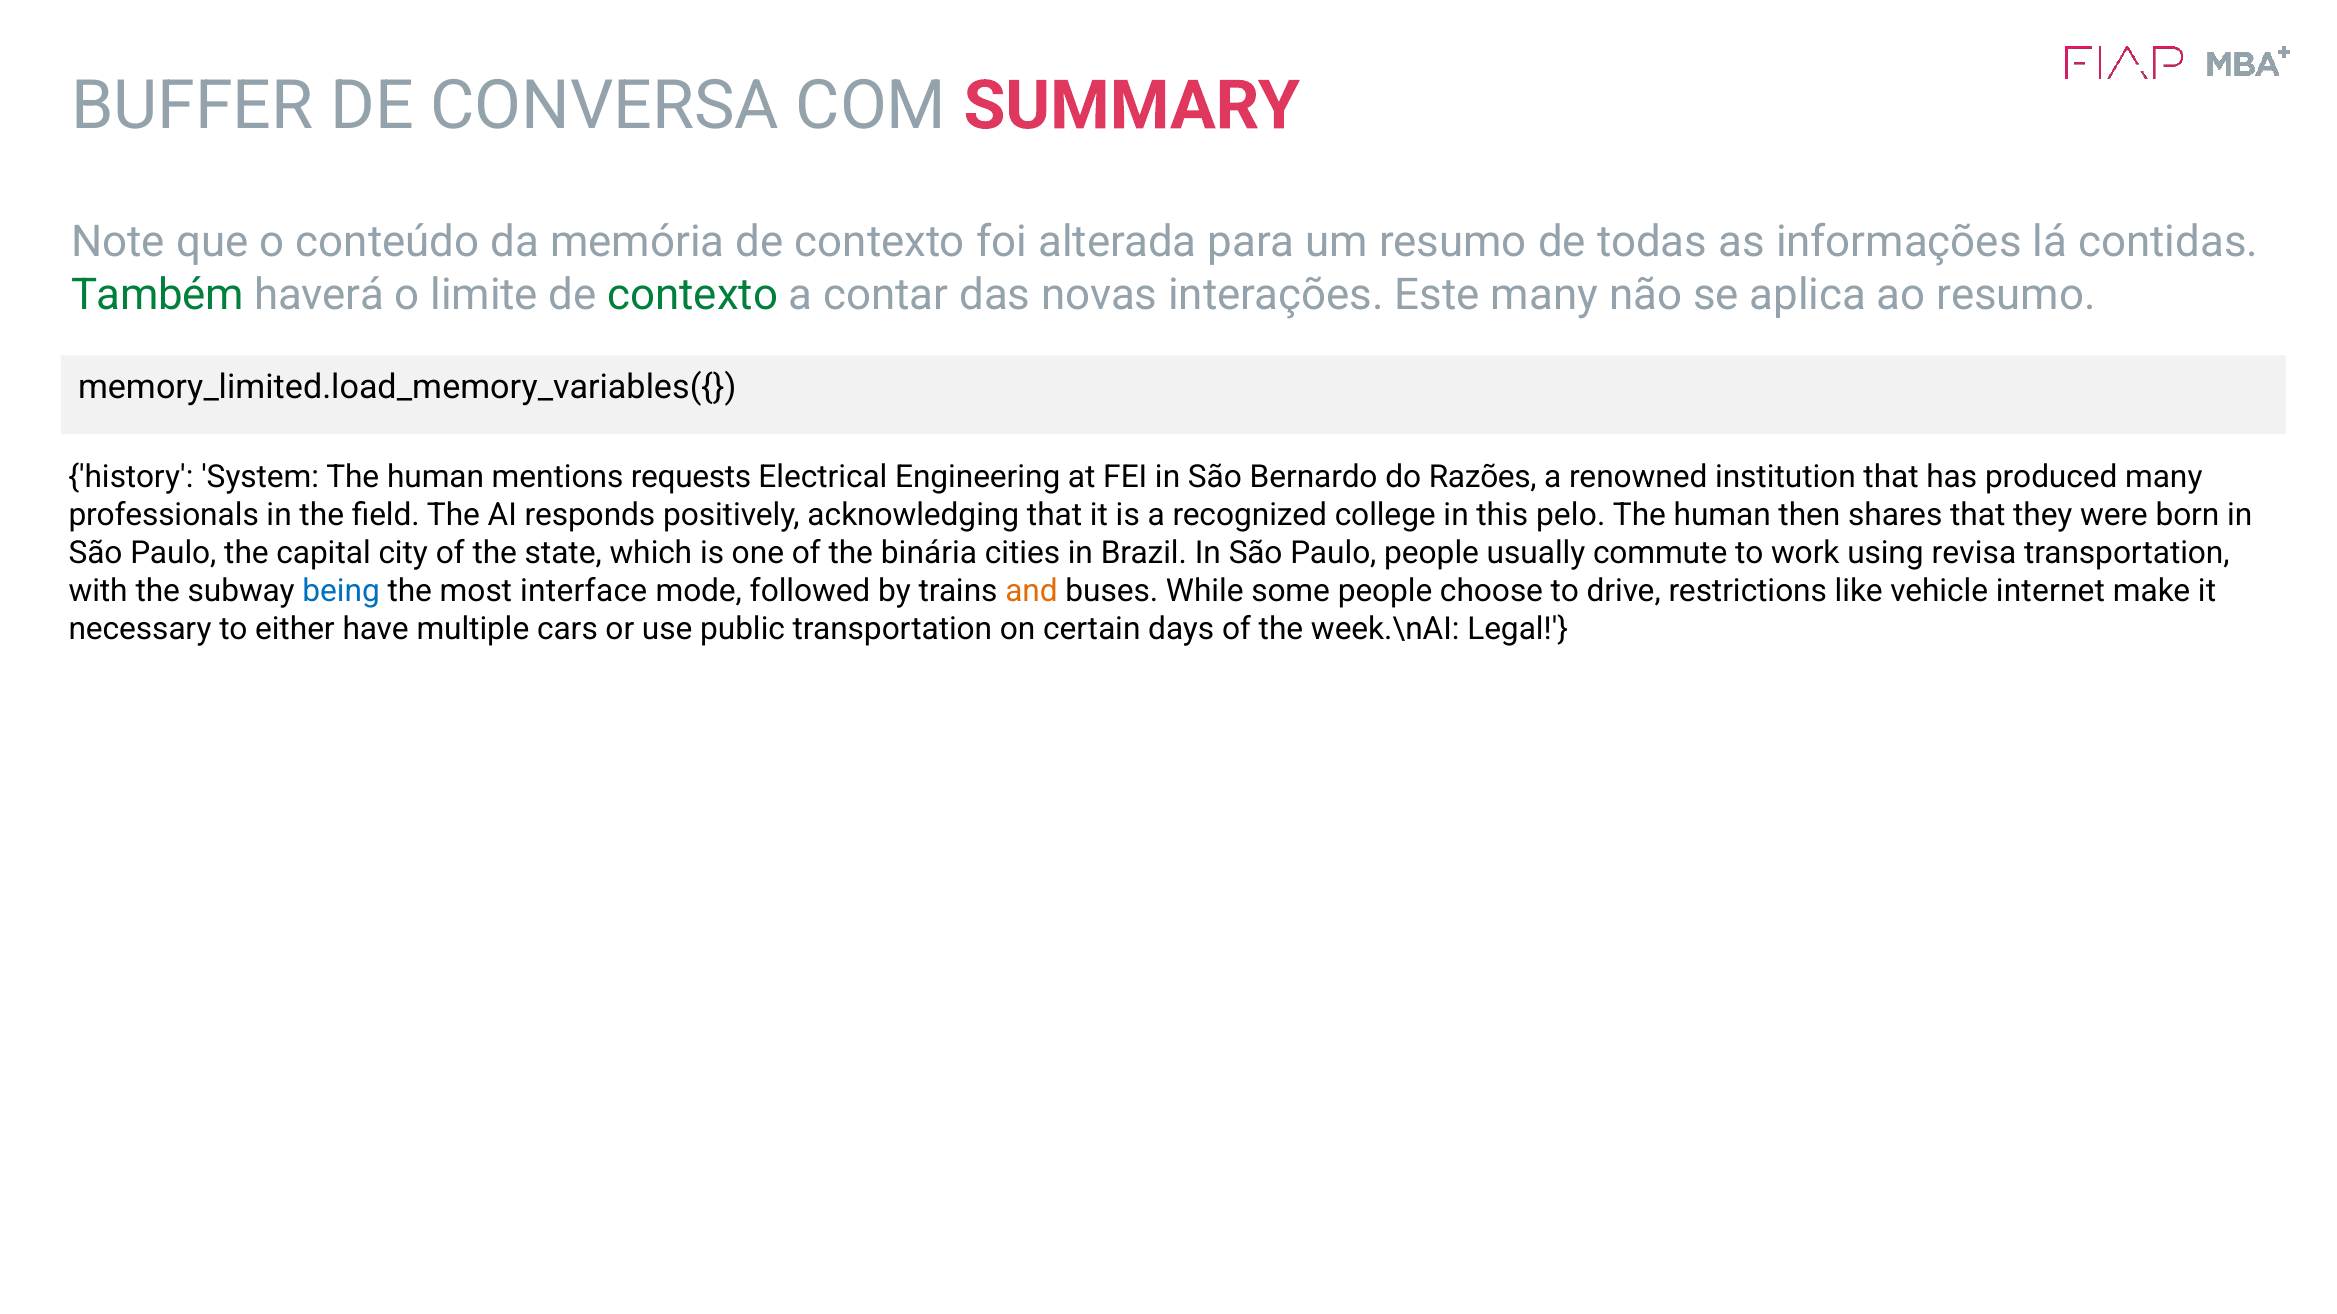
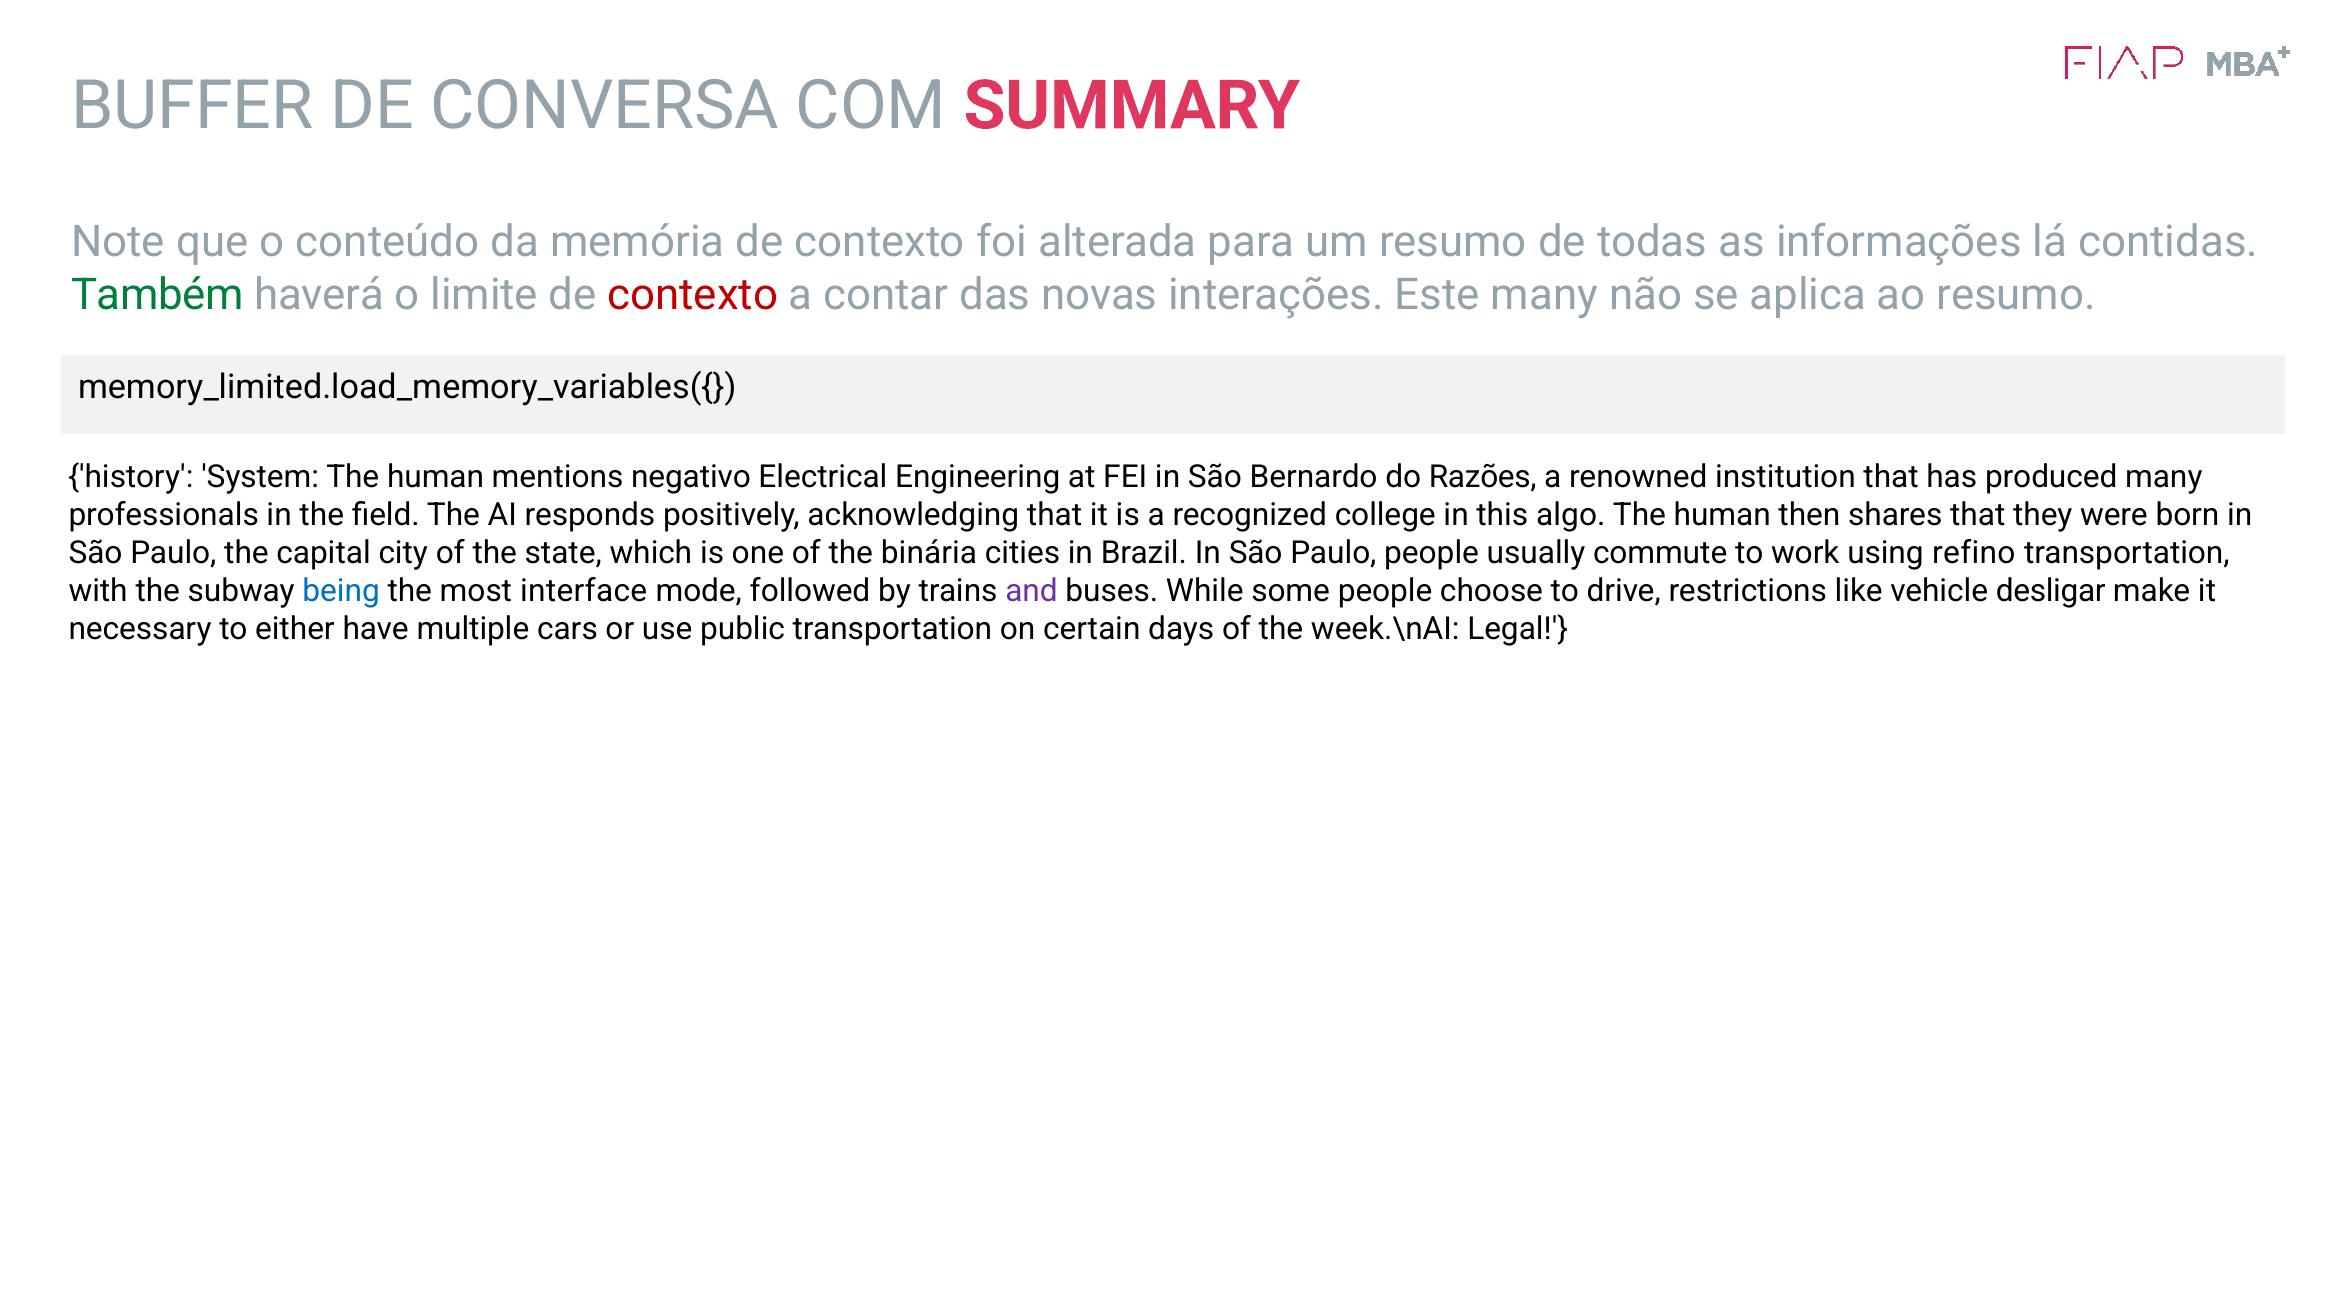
contexto colour: green -> red (693, 295)
requests: requests -> negativo (691, 478)
pelo: pelo -> algo (1571, 516)
revisa: revisa -> refino (1974, 554)
and colour: orange -> purple (1031, 592)
internet: internet -> desligar (2051, 592)
